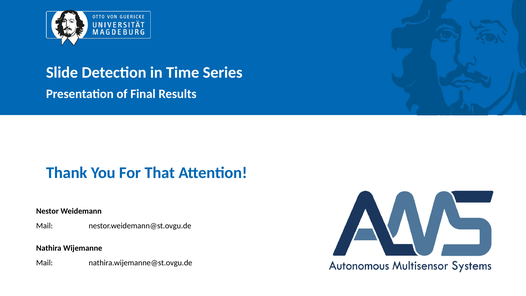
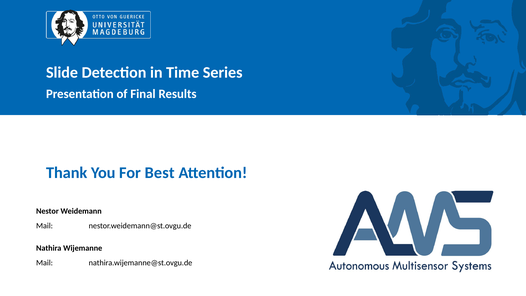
That: That -> Best (160, 173)
